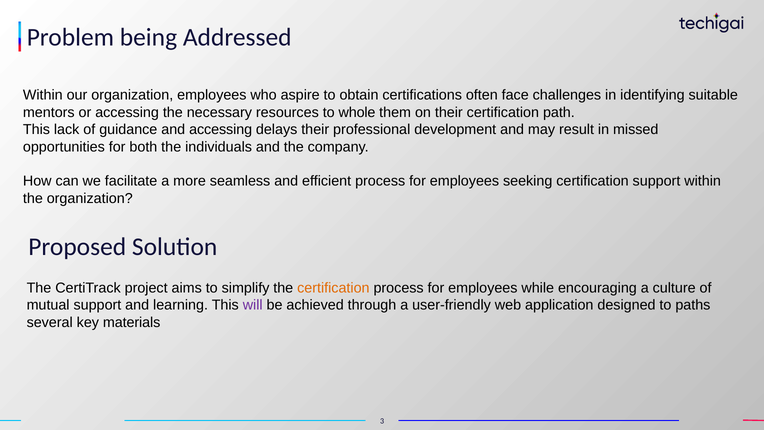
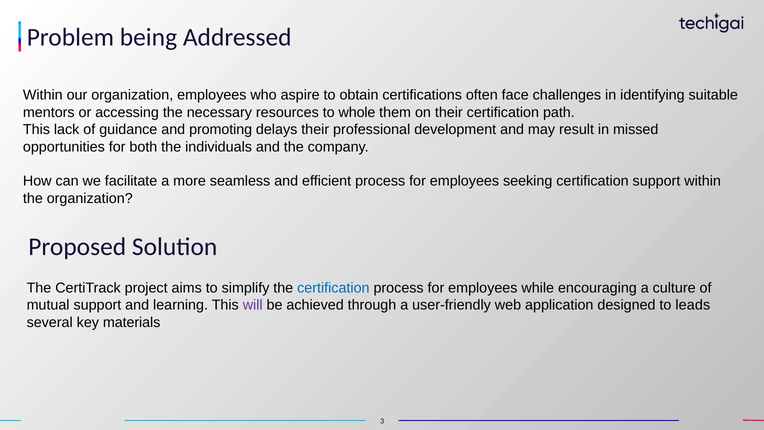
and accessing: accessing -> promoting (221, 130)
certification colour: orange -> blue (333, 288)
paths: paths -> leads (693, 305)
